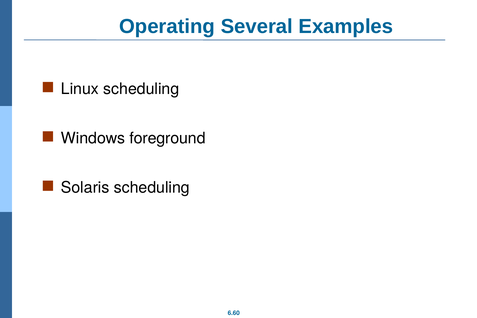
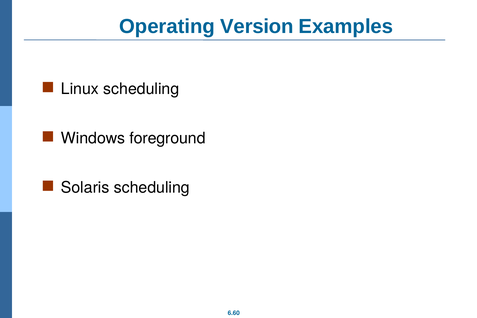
Several: Several -> Version (257, 27)
